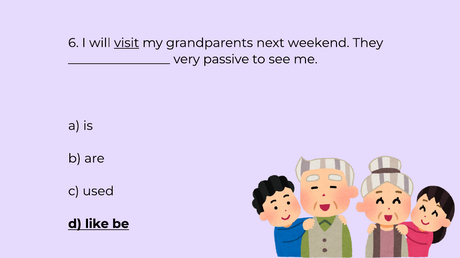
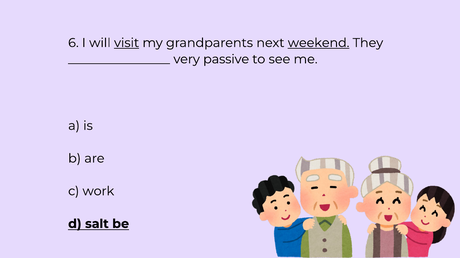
weekend underline: none -> present (319, 43)
used: used -> work (98, 192)
like: like -> salt (97, 224)
